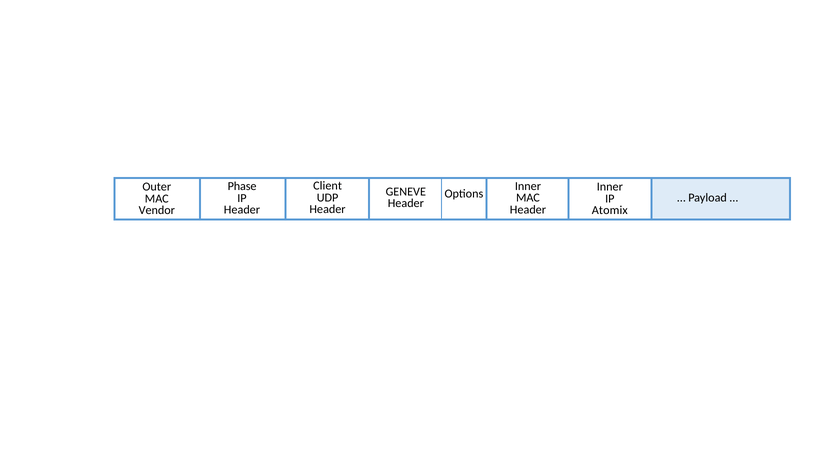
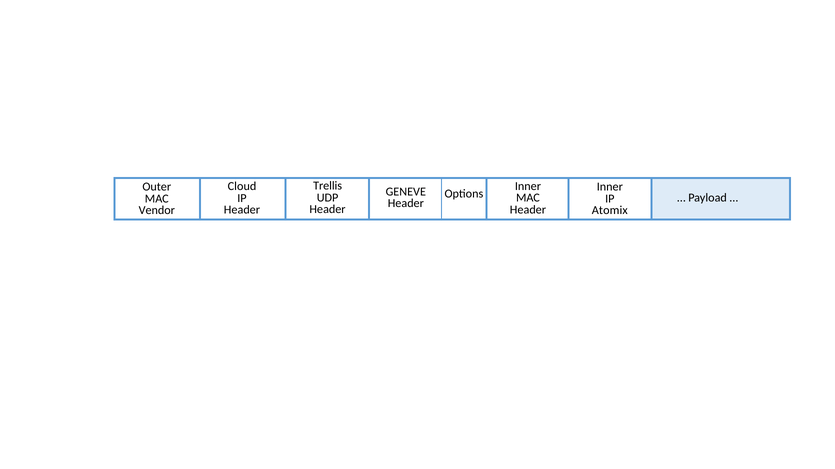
Client: Client -> Trellis (328, 186)
Phase: Phase -> Cloud (242, 187)
